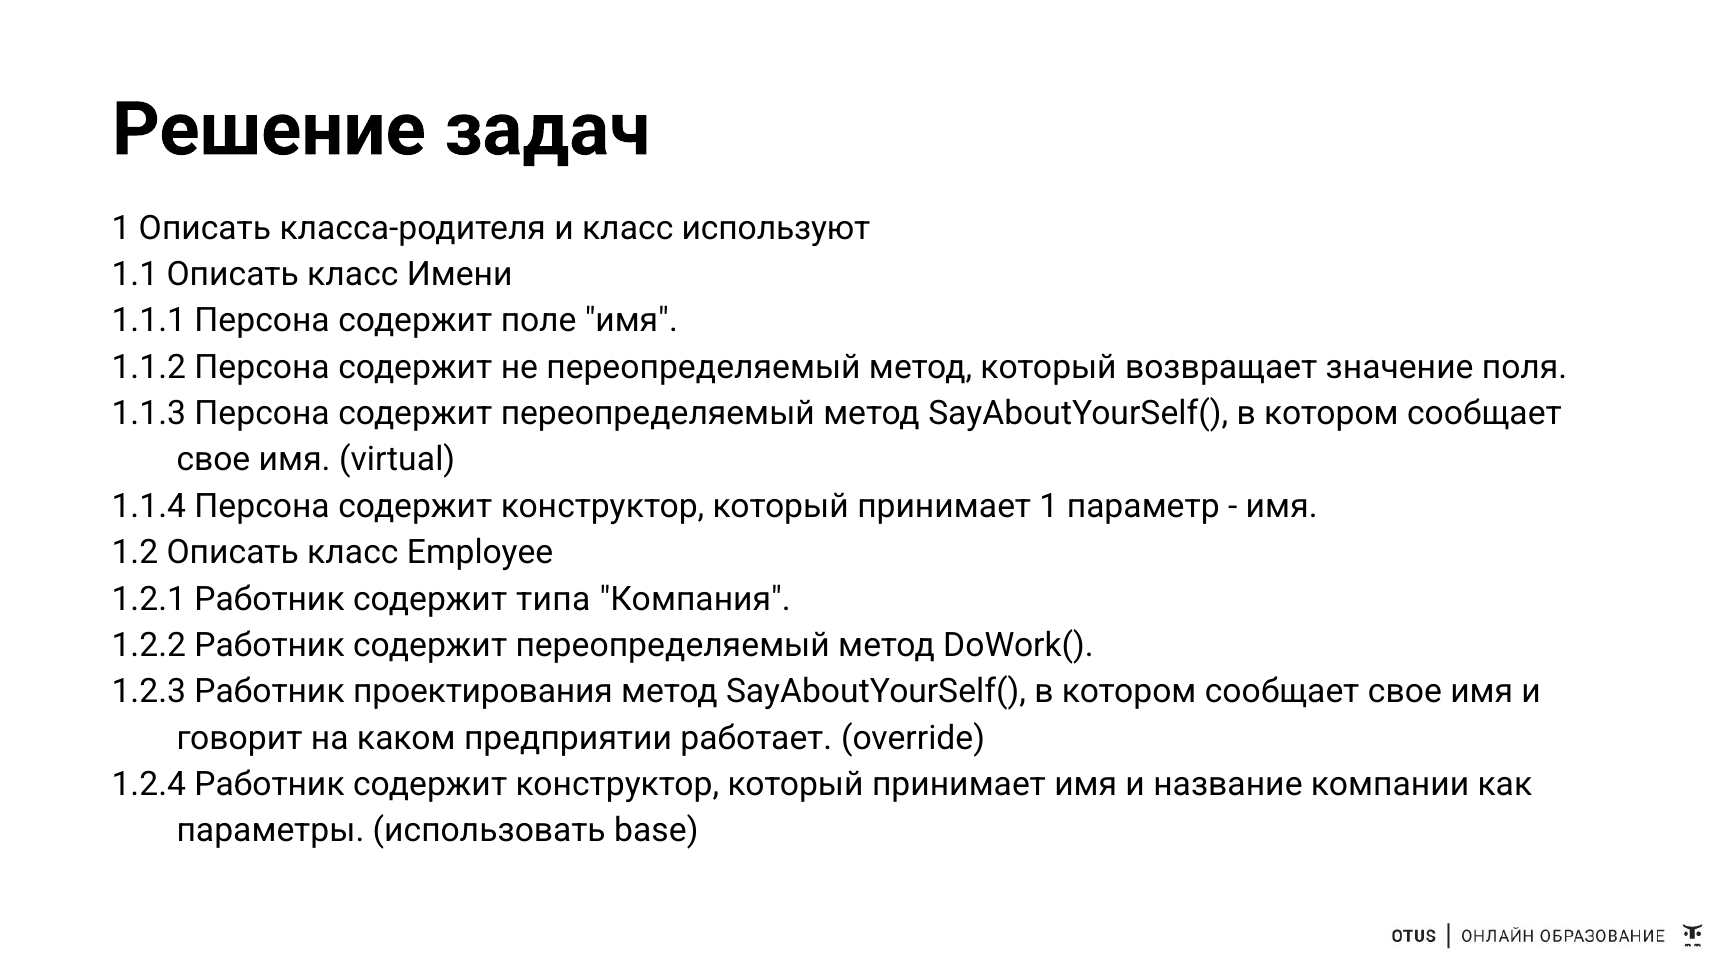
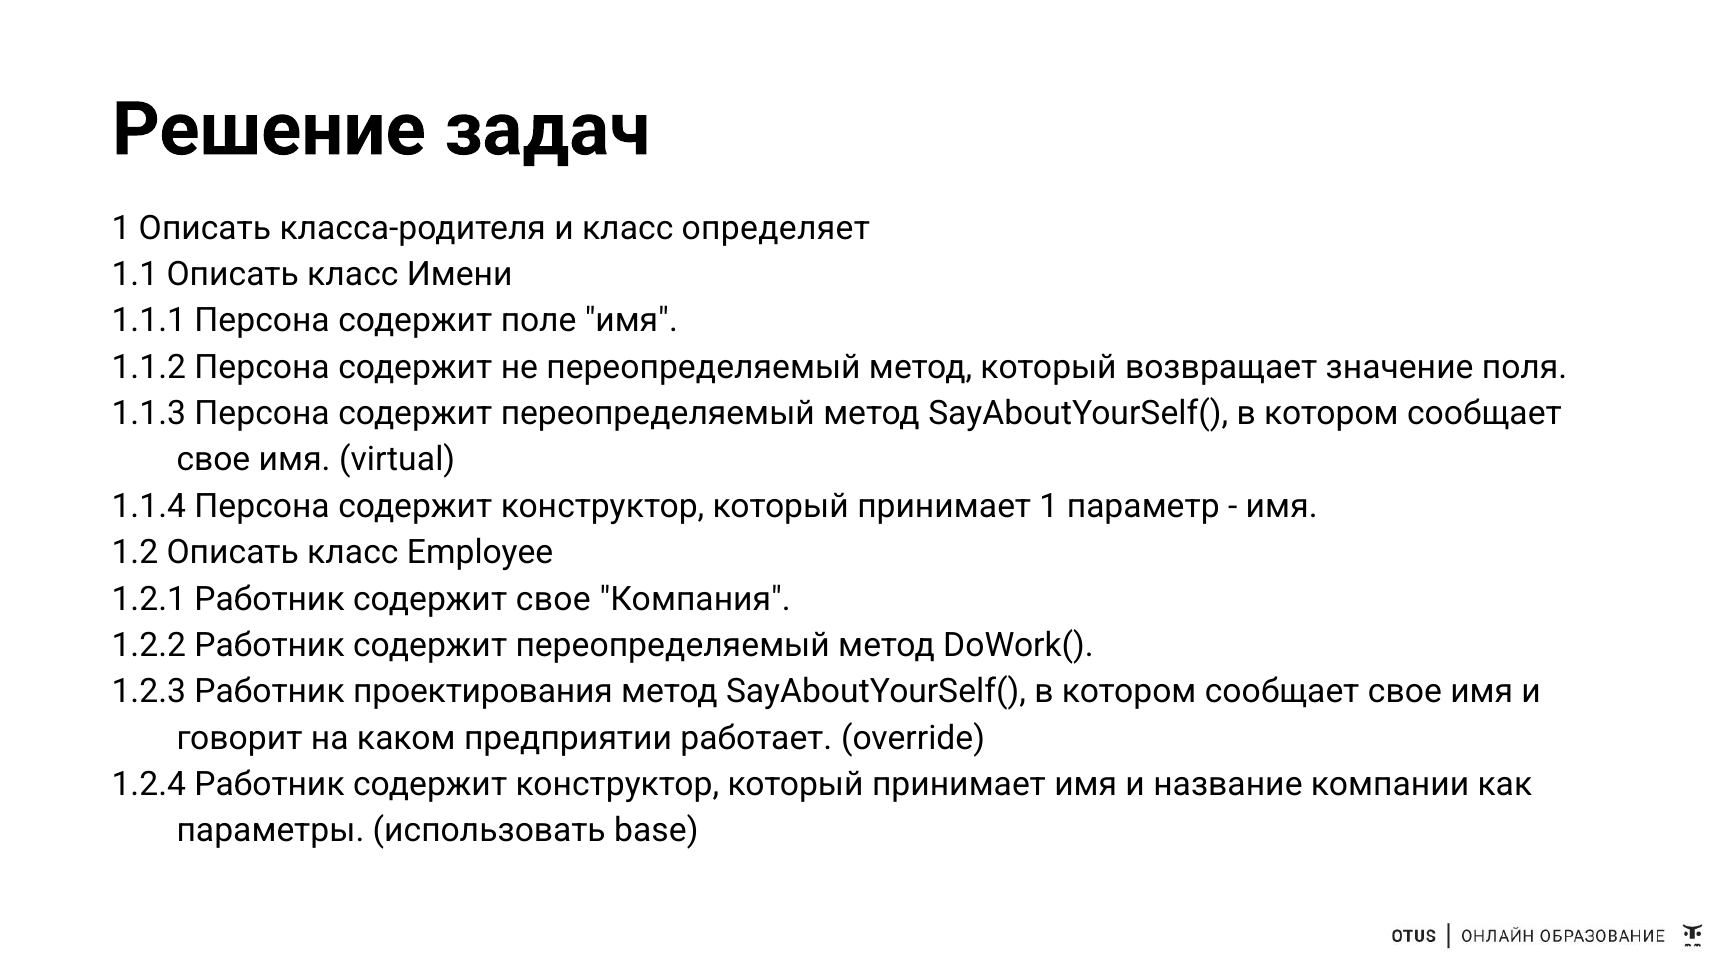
используют: используют -> определяет (776, 228)
содержит типа: типа -> свое (553, 599)
